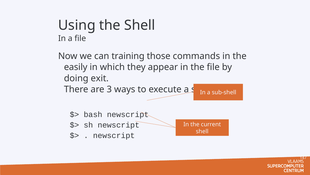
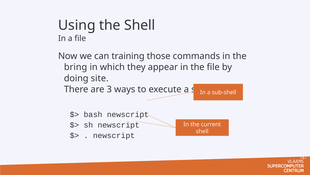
easily: easily -> bring (76, 67)
exit: exit -> site (100, 78)
